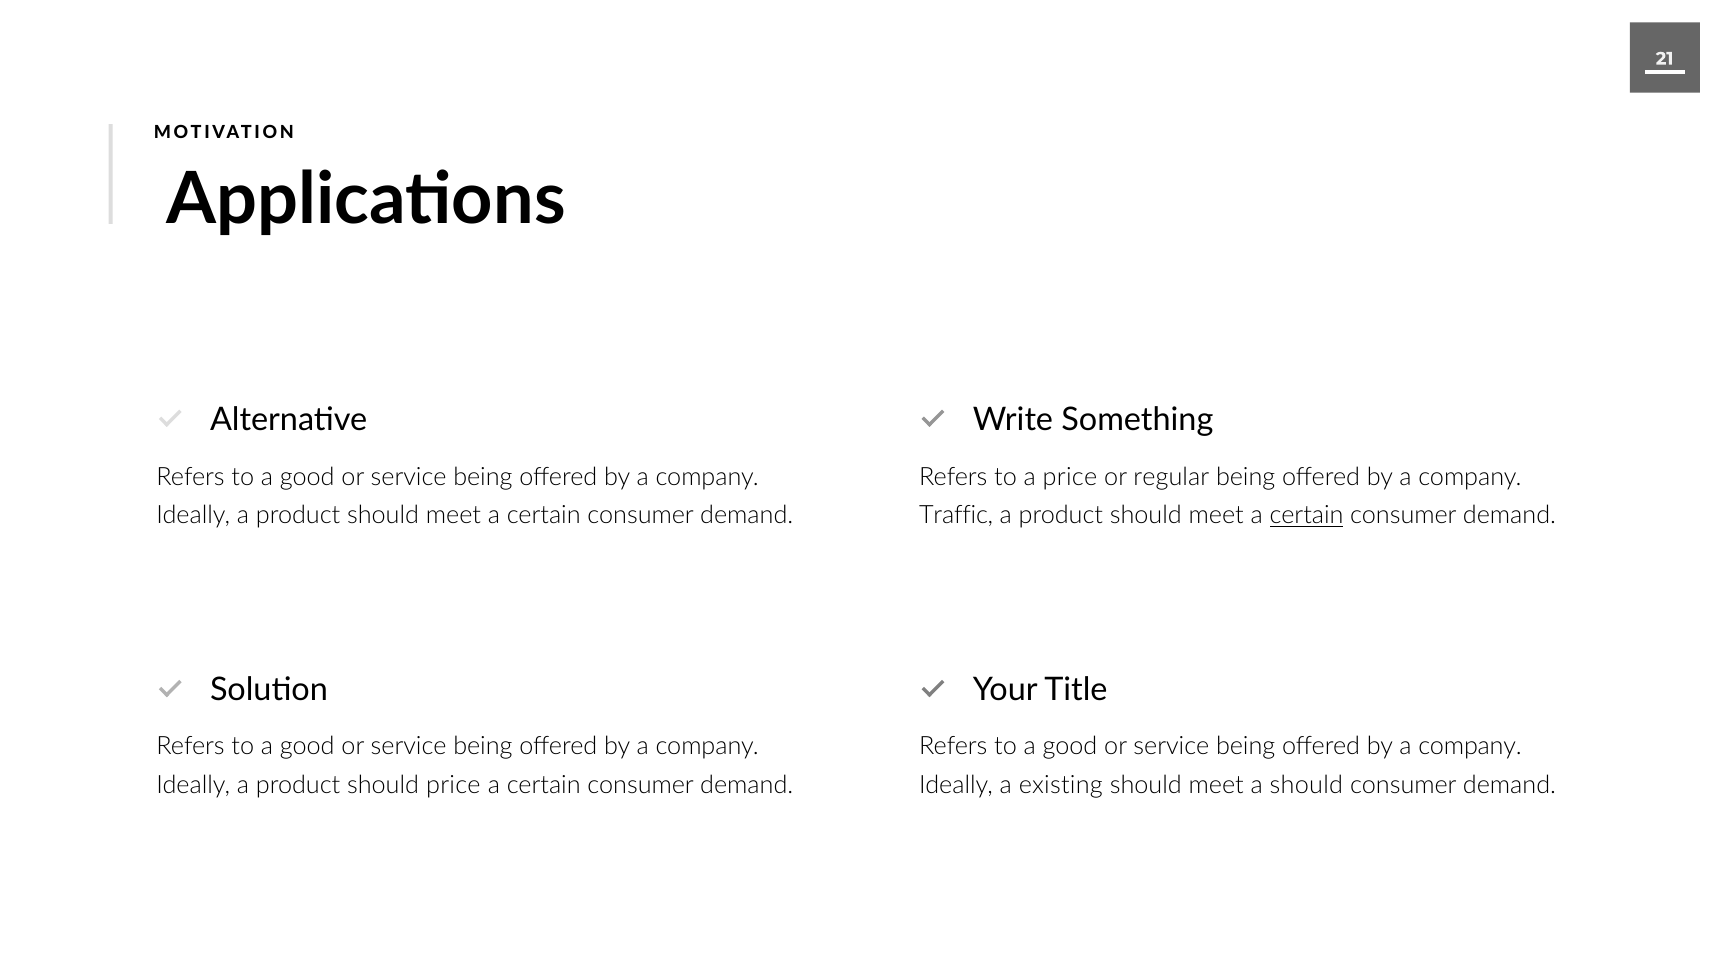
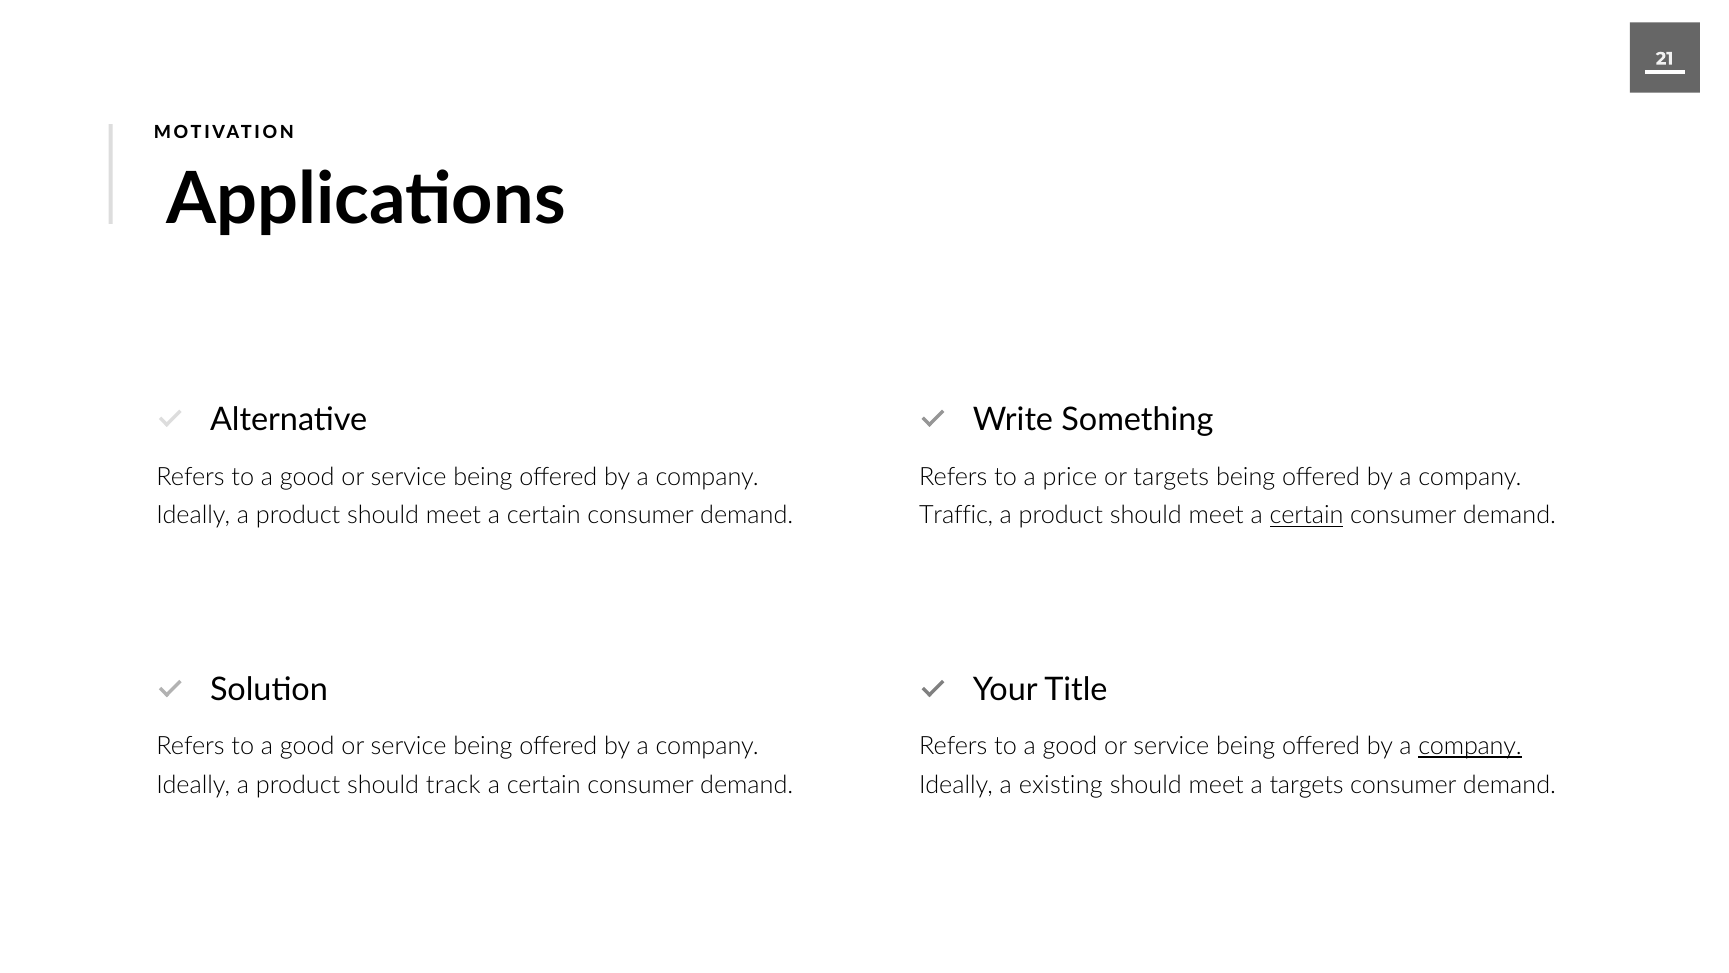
or regular: regular -> targets (1171, 477)
company underline: none -> present (1470, 746)
should price: price -> track (453, 785)
a should: should -> targets (1307, 785)
